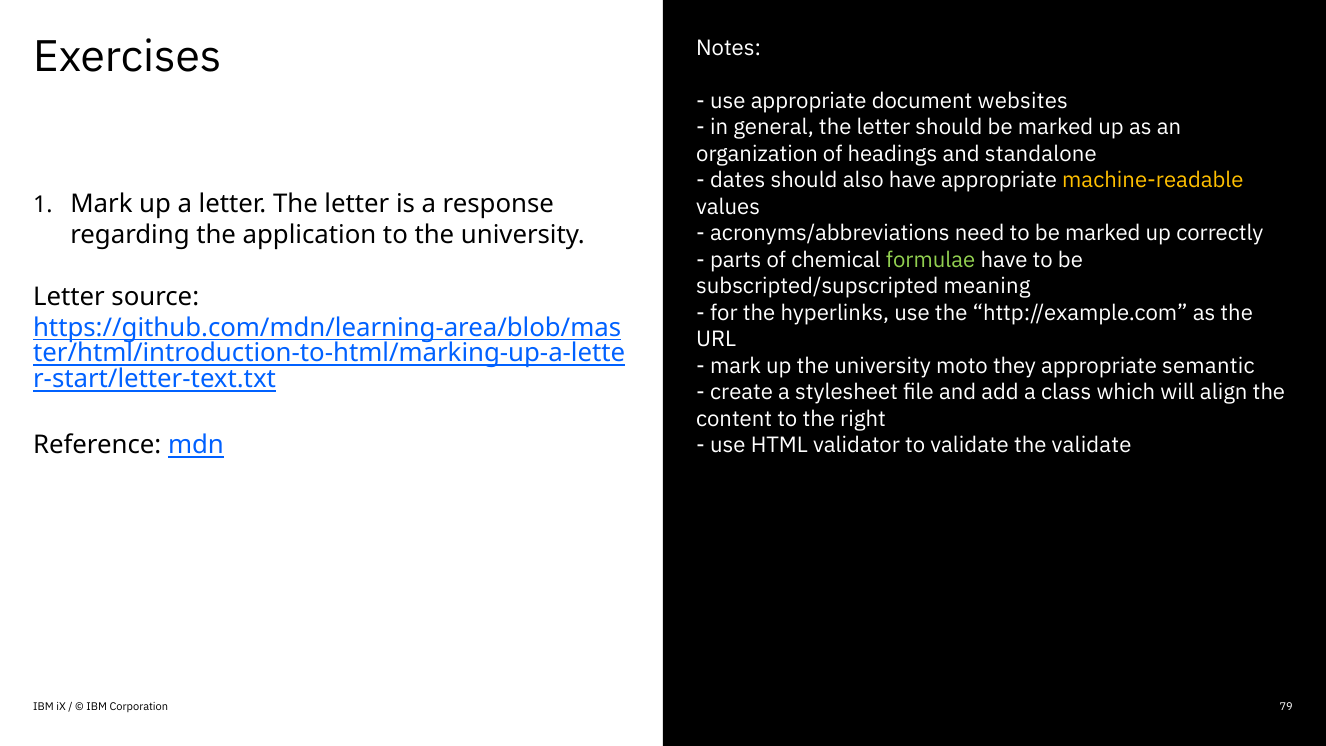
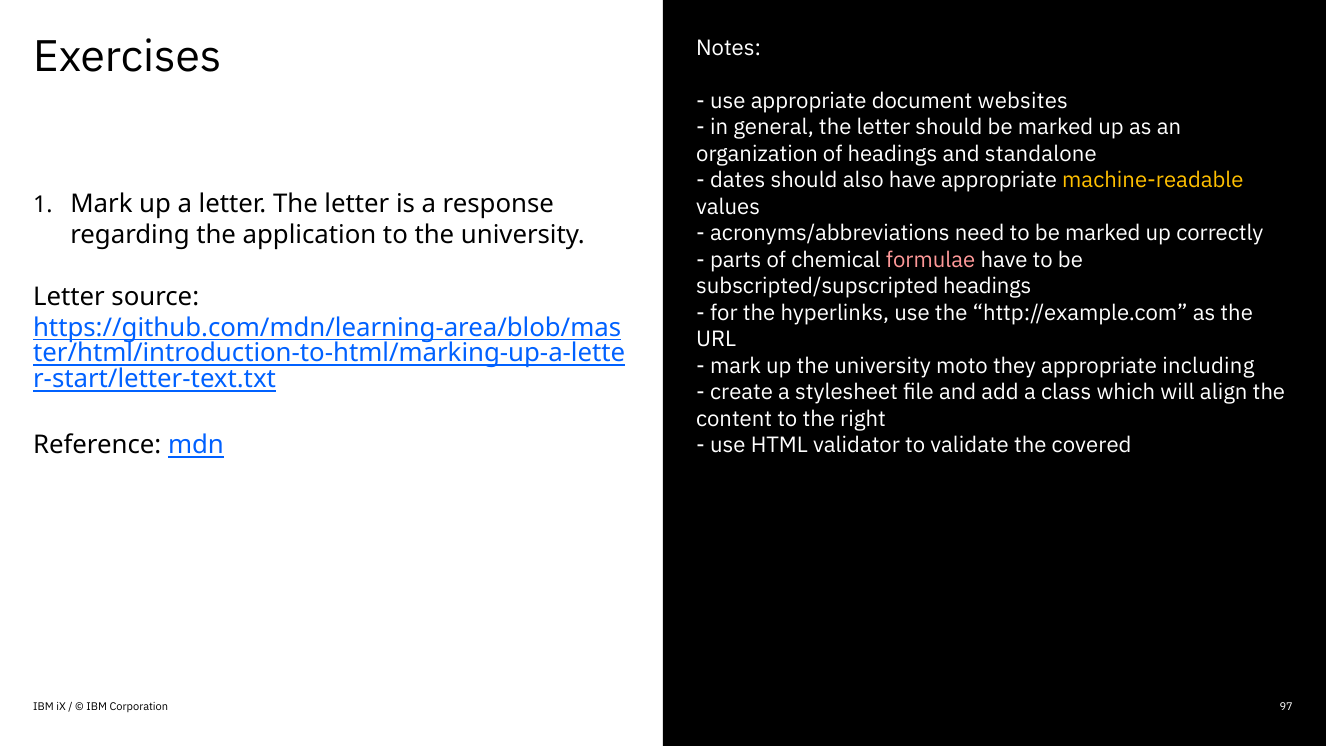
formulae colour: light green -> pink (931, 260)
subscripted/supscripted meaning: meaning -> headings (987, 287)
semantic: semantic -> including (1208, 366)
the validate: validate -> covered (1092, 446)
79: 79 -> 97 (1286, 707)
